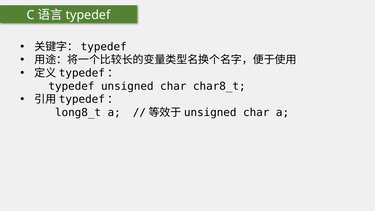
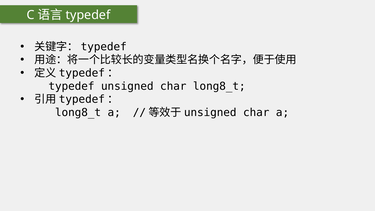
char char8_t: char8_t -> long8_t (219, 86)
